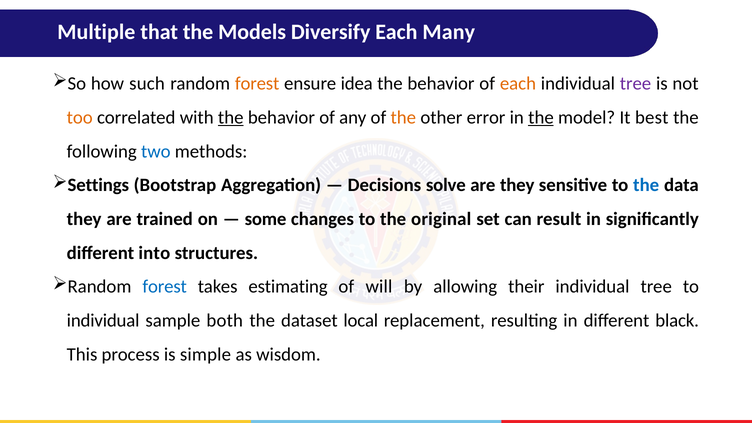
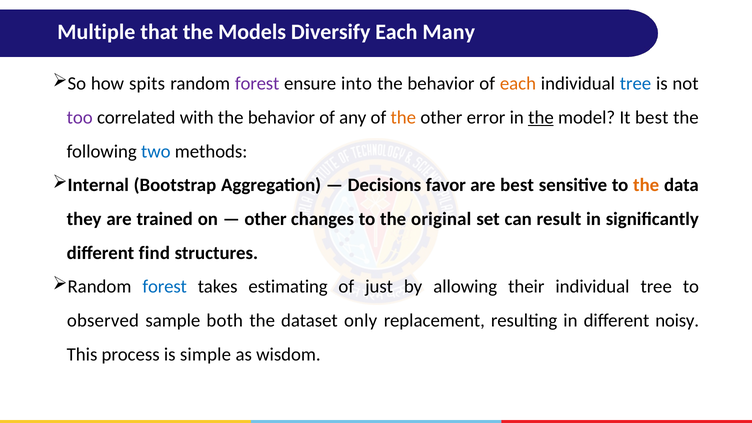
such: such -> spits (147, 84)
forest colour: orange -> purple (257, 84)
idea: idea -> into (357, 84)
tree colour: purple -> blue (636, 84)
too colour: orange -> purple (80, 118)
the underline: present -> none (231, 118)
Settings: Settings -> Internal (98, 185)
solve: solve -> favor (446, 185)
are they: they -> best (517, 185)
the colour: blue -> orange (646, 185)
some: some -> other (266, 219)
into: into -> find (154, 253)
will: will -> just (379, 287)
individual: individual -> observed (103, 321)
local: local -> only (361, 321)
black: black -> noisy (677, 321)
